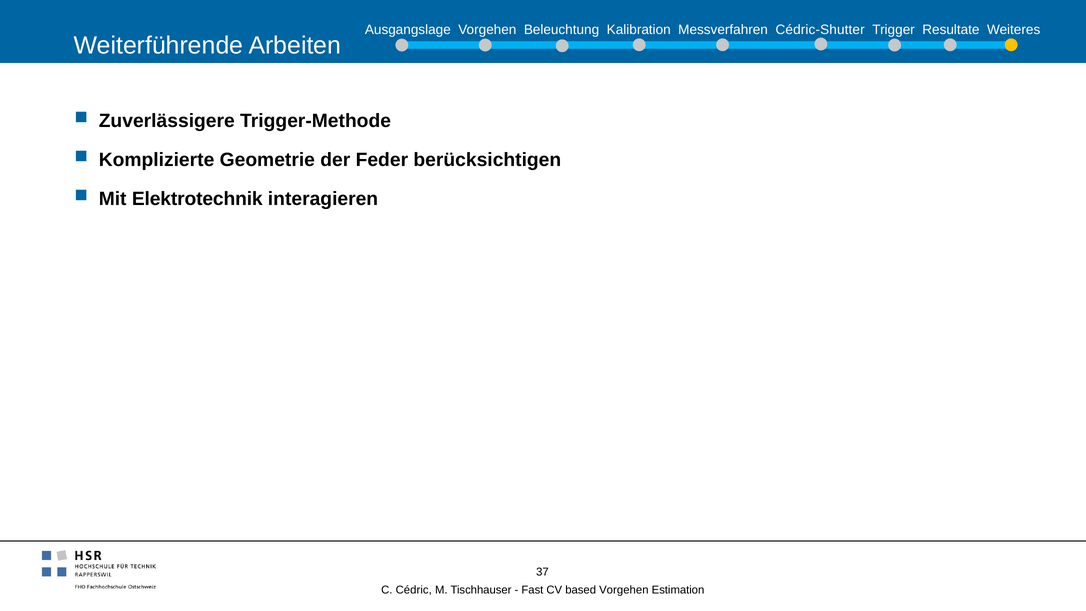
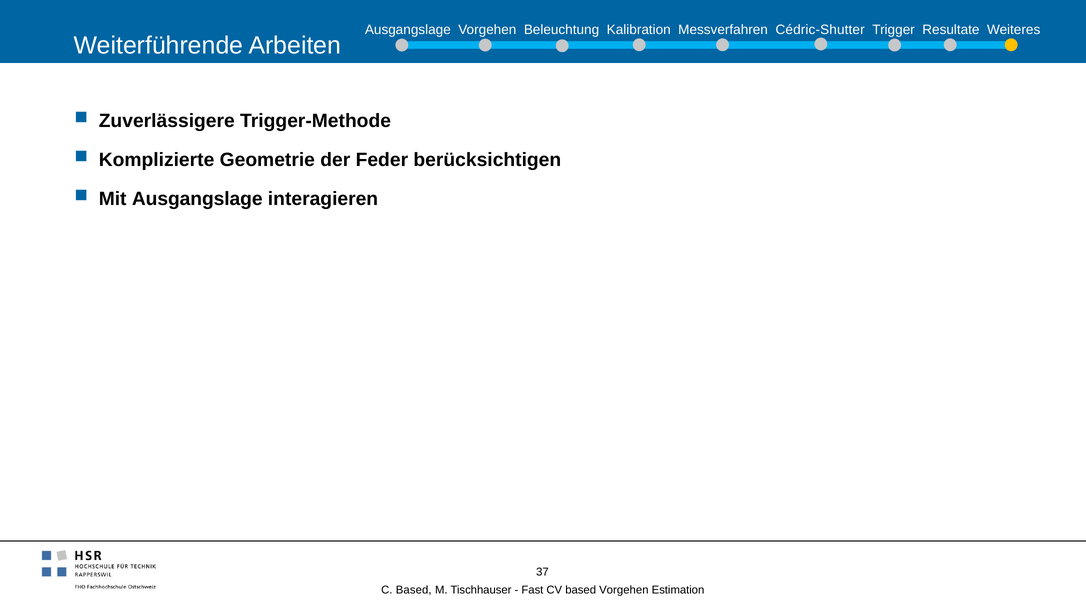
Mit Elektrotechnik: Elektrotechnik -> Ausgangslage (197, 199)
C Cédric: Cédric -> Based (414, 590)
